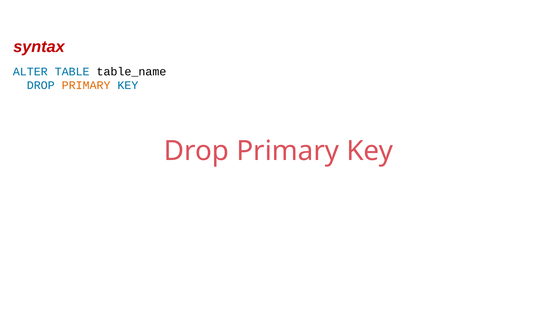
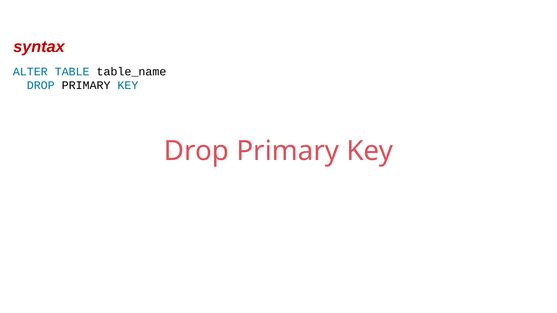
PRIMARY colour: orange -> black (86, 86)
